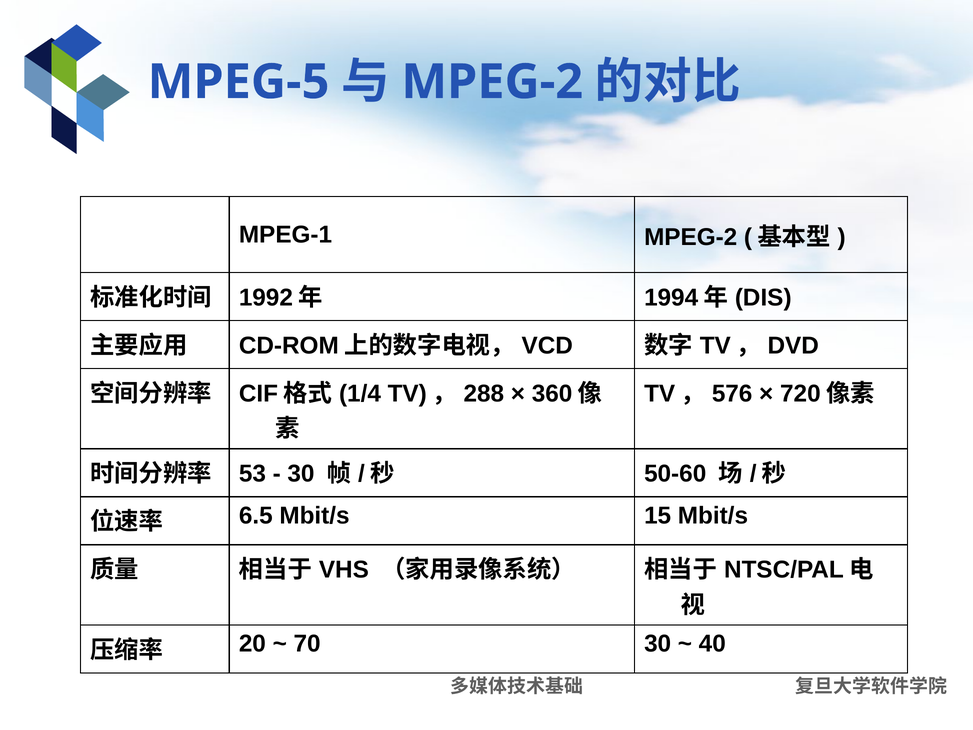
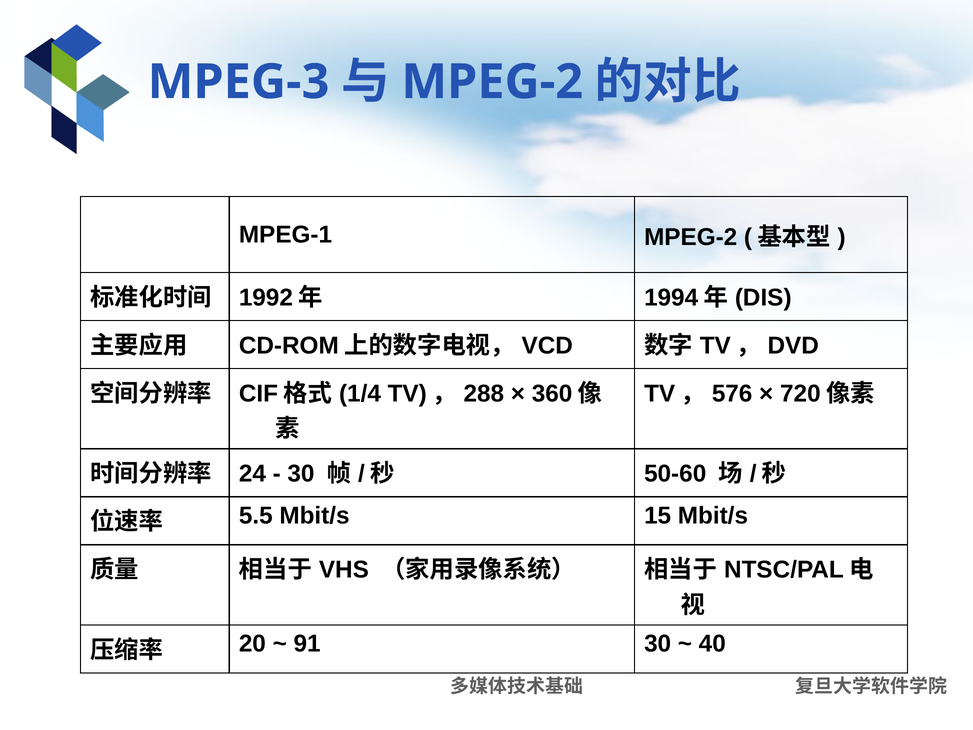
MPEG-5: MPEG-5 -> MPEG-3 (238, 82)
53: 53 -> 24 (252, 474)
6.5: 6.5 -> 5.5 (256, 516)
70: 70 -> 91 (307, 644)
